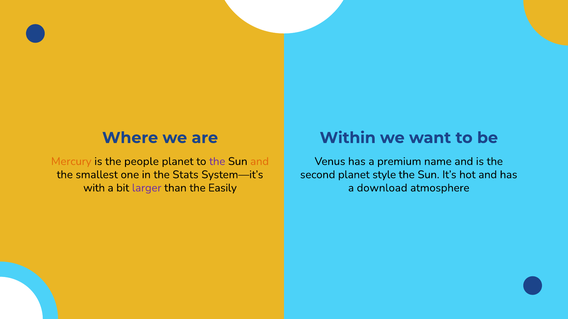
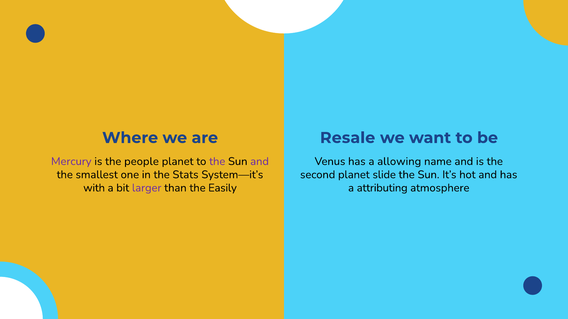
Within: Within -> Resale (348, 138)
Mercury colour: orange -> purple (71, 162)
and colour: orange -> purple (260, 162)
premium: premium -> allowing (399, 162)
style: style -> slide (384, 175)
download: download -> attributing (382, 188)
